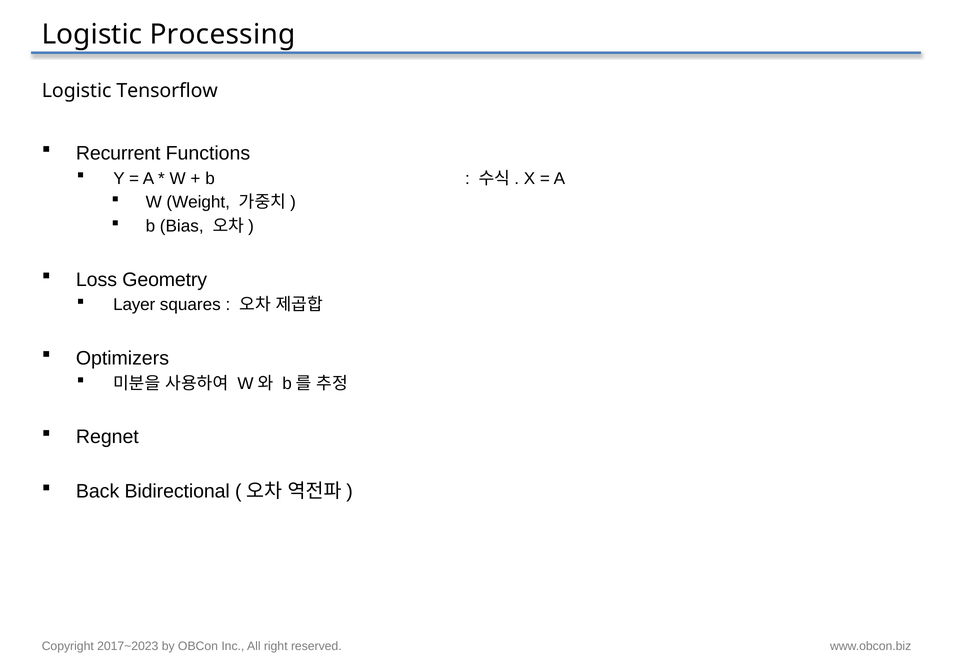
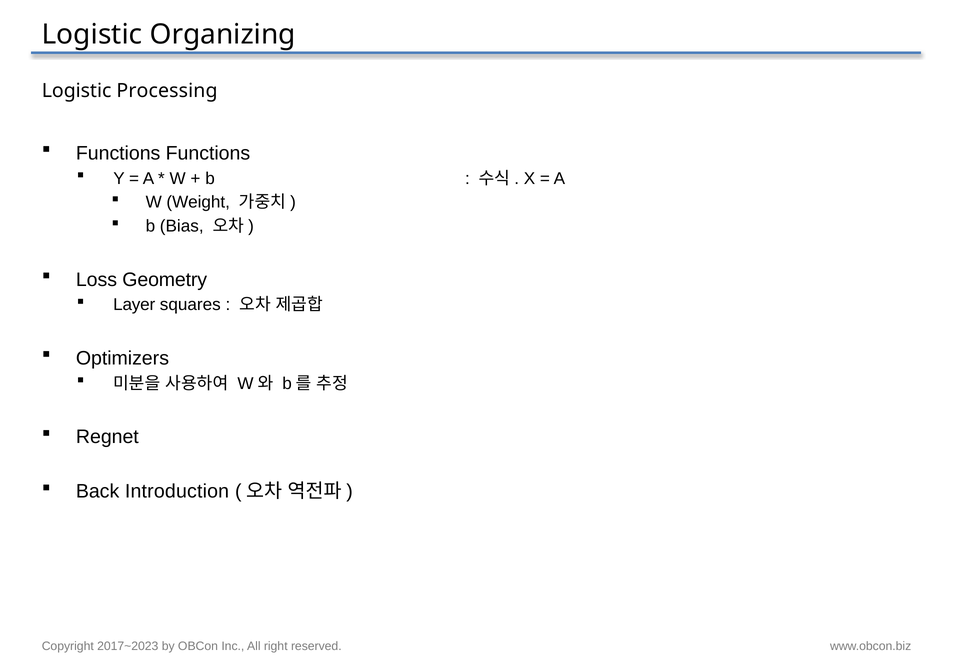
Processing: Processing -> Organizing (223, 34)
Tensorflow: Tensorflow -> Processing (167, 91)
Recurrent: Recurrent -> Functions (118, 153)
Bidirectional: Bidirectional -> Introduction (177, 492)
